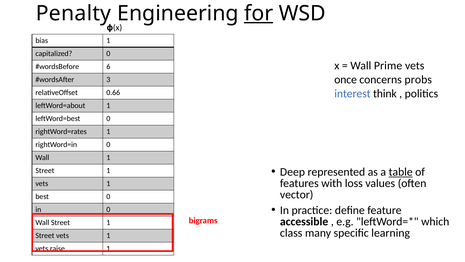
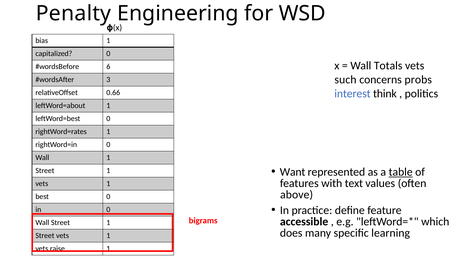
for underline: present -> none (259, 14)
Prime: Prime -> Totals (388, 66)
once: once -> such (345, 80)
Deep: Deep -> Want (293, 172)
loss: loss -> text (354, 183)
vector: vector -> above (297, 194)
class: class -> does (291, 233)
